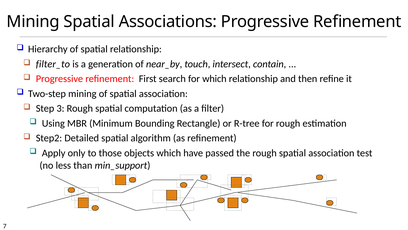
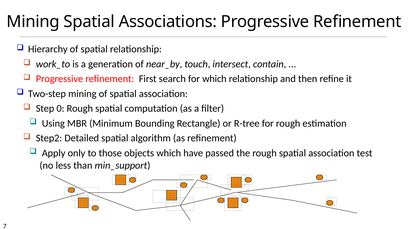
filter_to: filter_to -> work_to (53, 64)
3: 3 -> 0 (60, 108)
